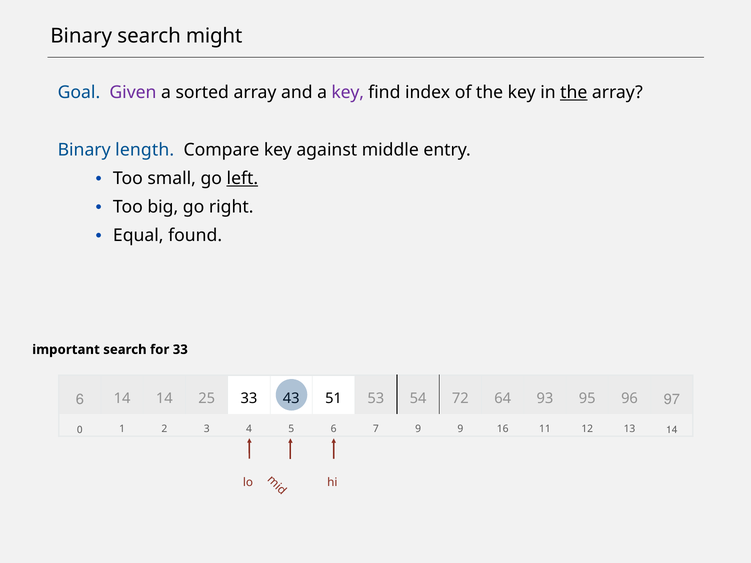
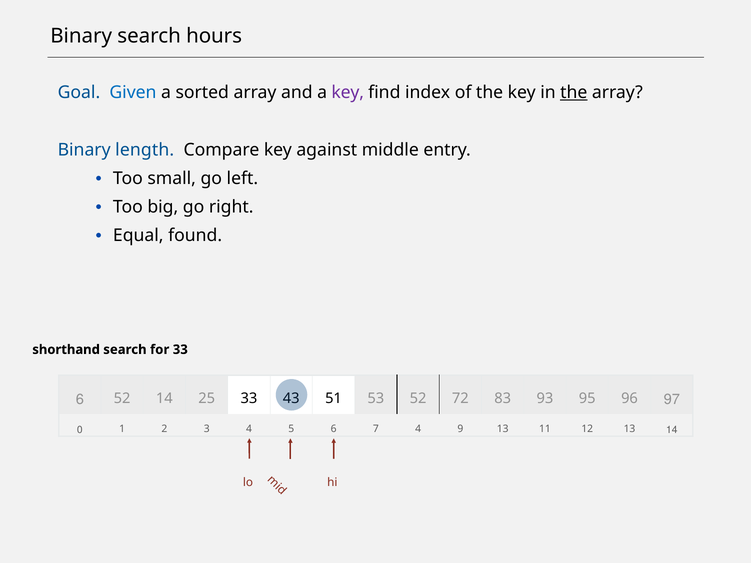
might: might -> hours (214, 36)
Given colour: purple -> blue (133, 93)
left underline: present -> none (242, 178)
important: important -> shorthand (66, 350)
6 14: 14 -> 52 (122, 399)
53 54: 54 -> 52 (418, 399)
64: 64 -> 83 (503, 399)
7 9: 9 -> 4 (418, 429)
9 16: 16 -> 13 (503, 429)
